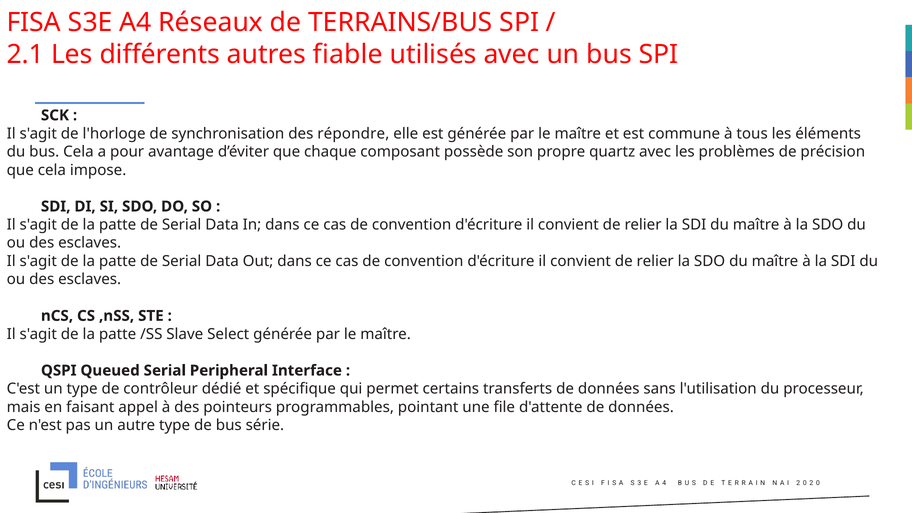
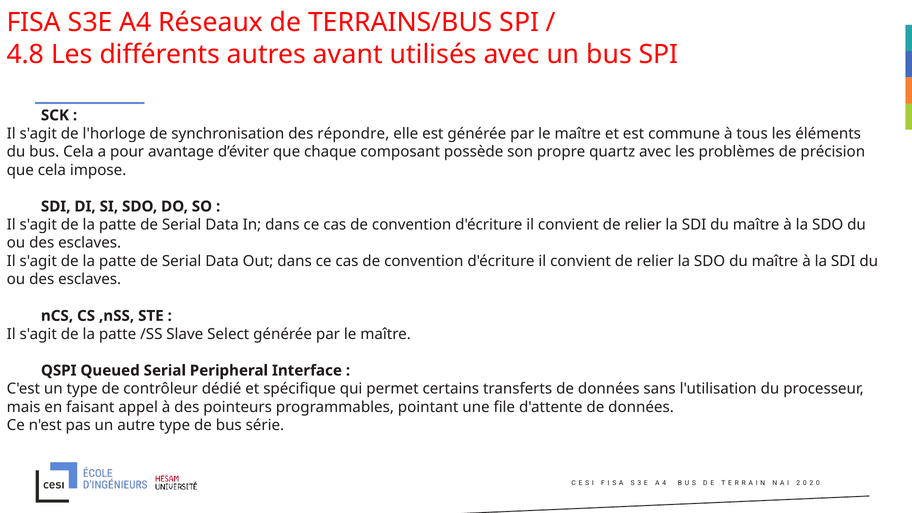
2.1: 2.1 -> 4.8 (25, 55)
fiable: fiable -> avant (348, 55)
